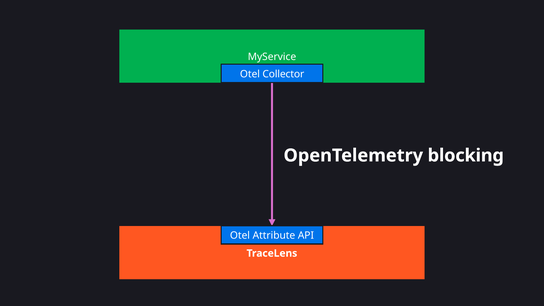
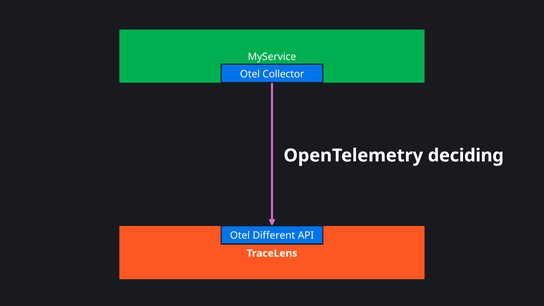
blocking: blocking -> deciding (466, 156)
Attribute: Attribute -> Different (274, 236)
